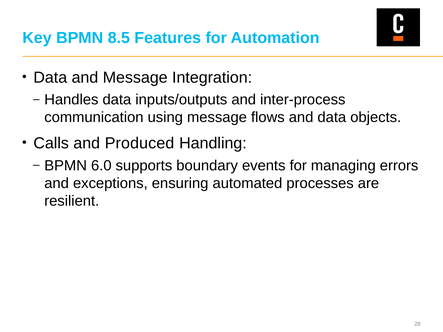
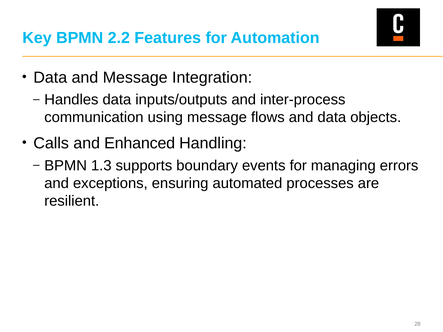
8.5: 8.5 -> 2.2 (119, 38)
Produced: Produced -> Enhanced (140, 143)
6.0: 6.0 -> 1.3 (101, 166)
